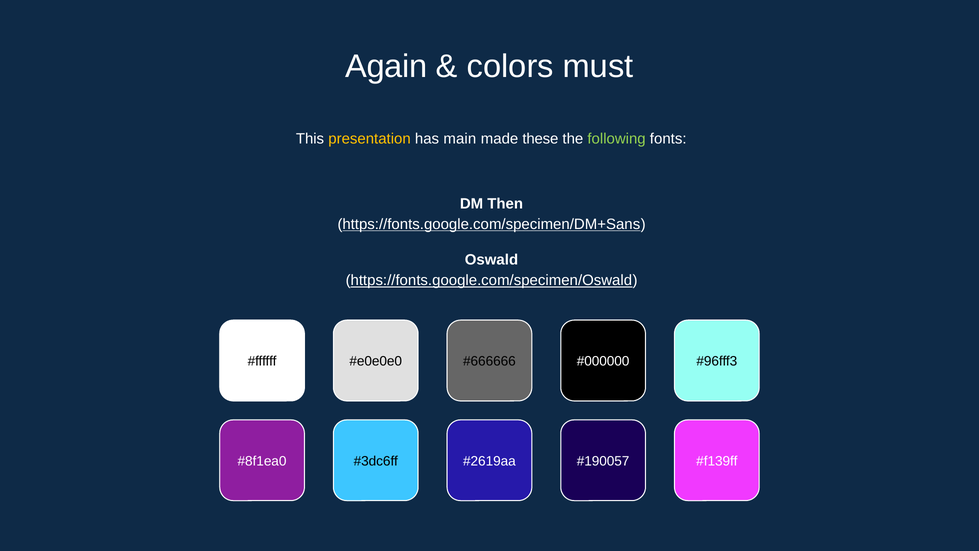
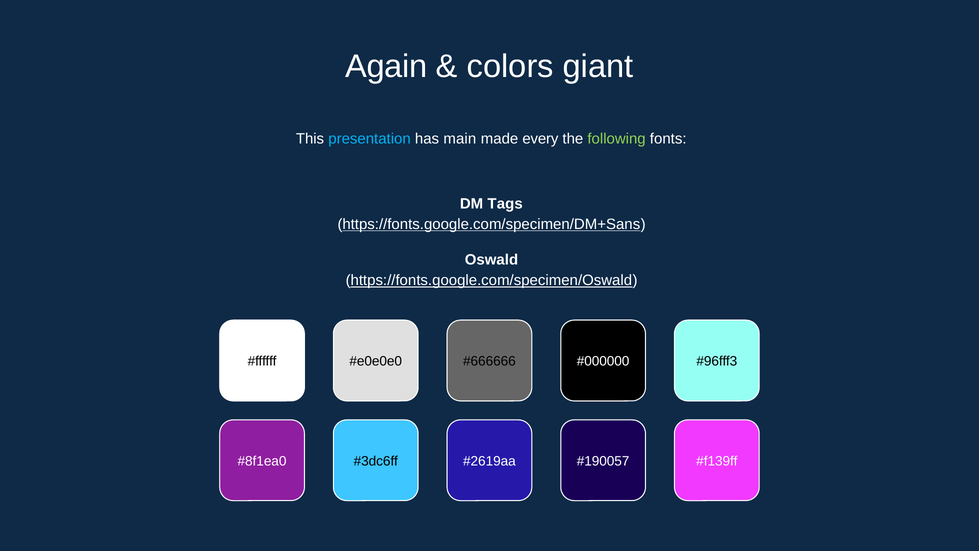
must: must -> giant (598, 66)
presentation colour: yellow -> light blue (370, 139)
these: these -> every (540, 139)
Then: Then -> Tags (505, 204)
